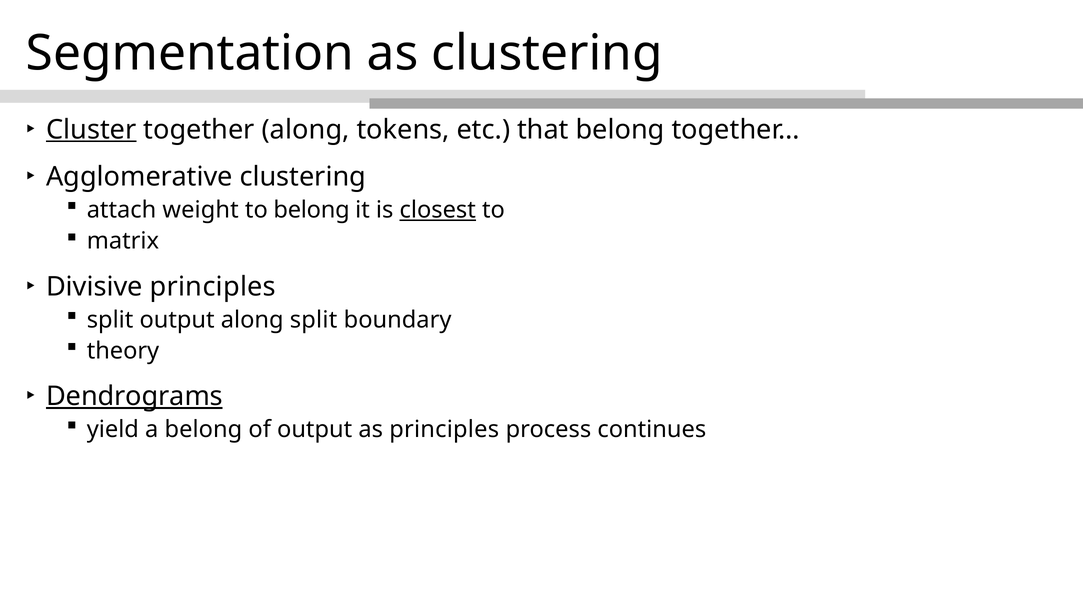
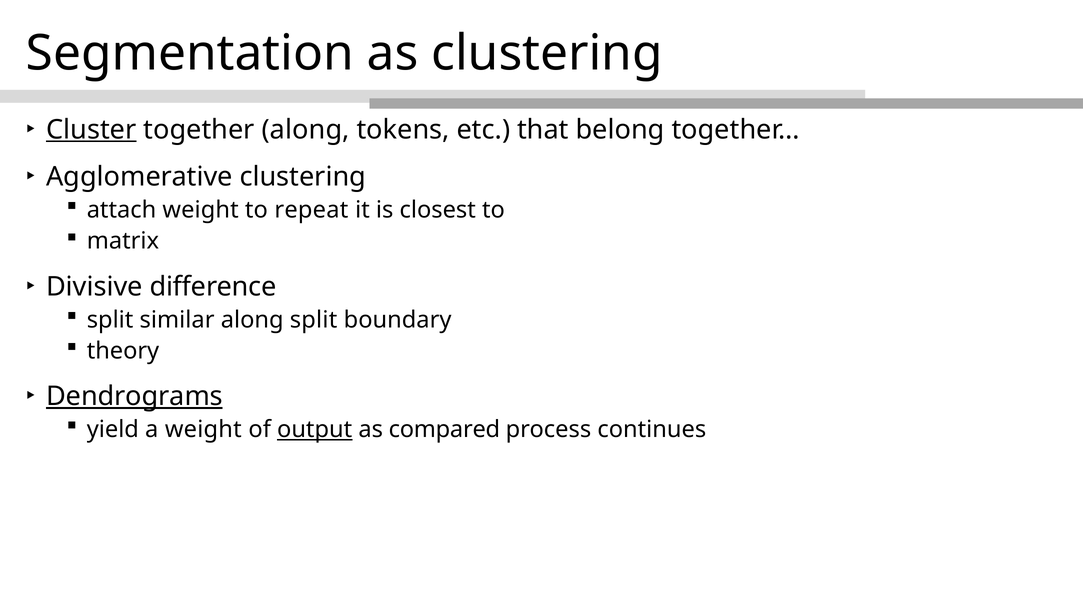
to belong: belong -> repeat (311, 210)
closest underline: present -> none (438, 210)
Divisive principles: principles -> difference (213, 287)
split output: output -> similar (177, 320)
a belong: belong -> weight (203, 430)
output underline: none -> present (315, 430)
as principles: principles -> compared (444, 430)
